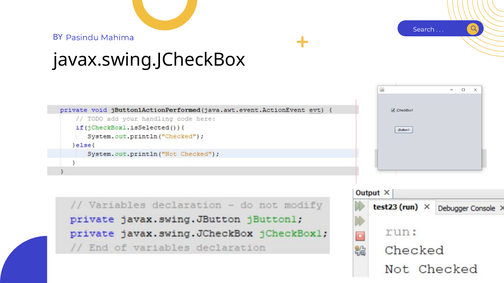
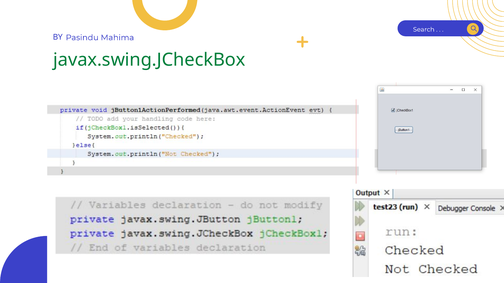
javax.swing.JCheckBox colour: black -> green (149, 60)
